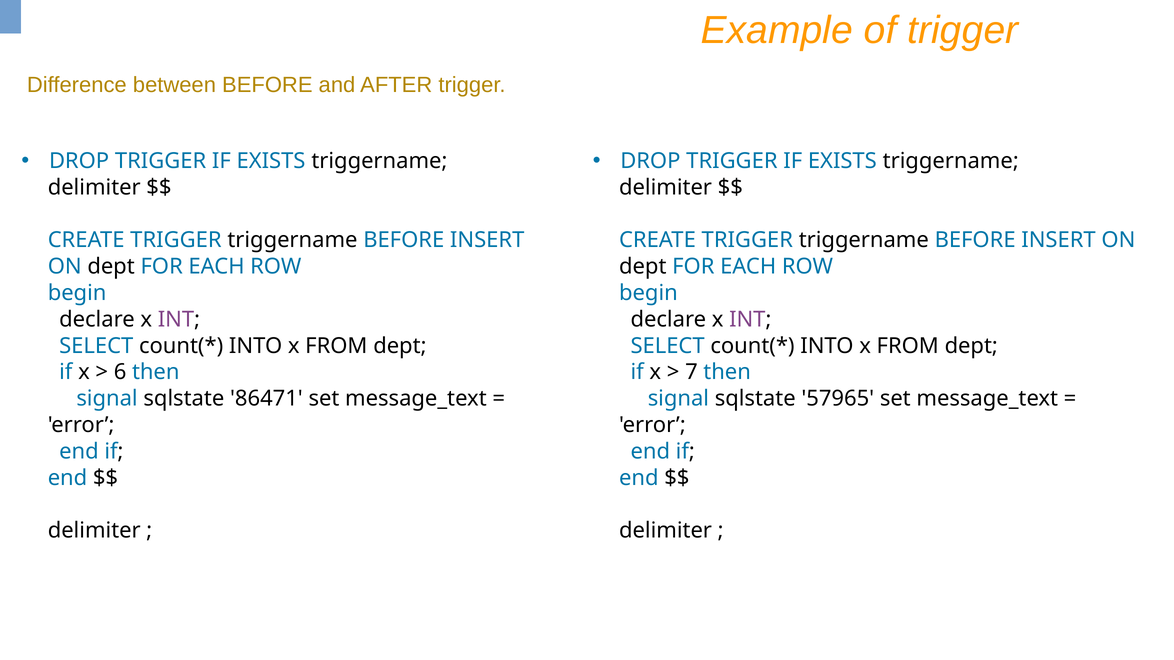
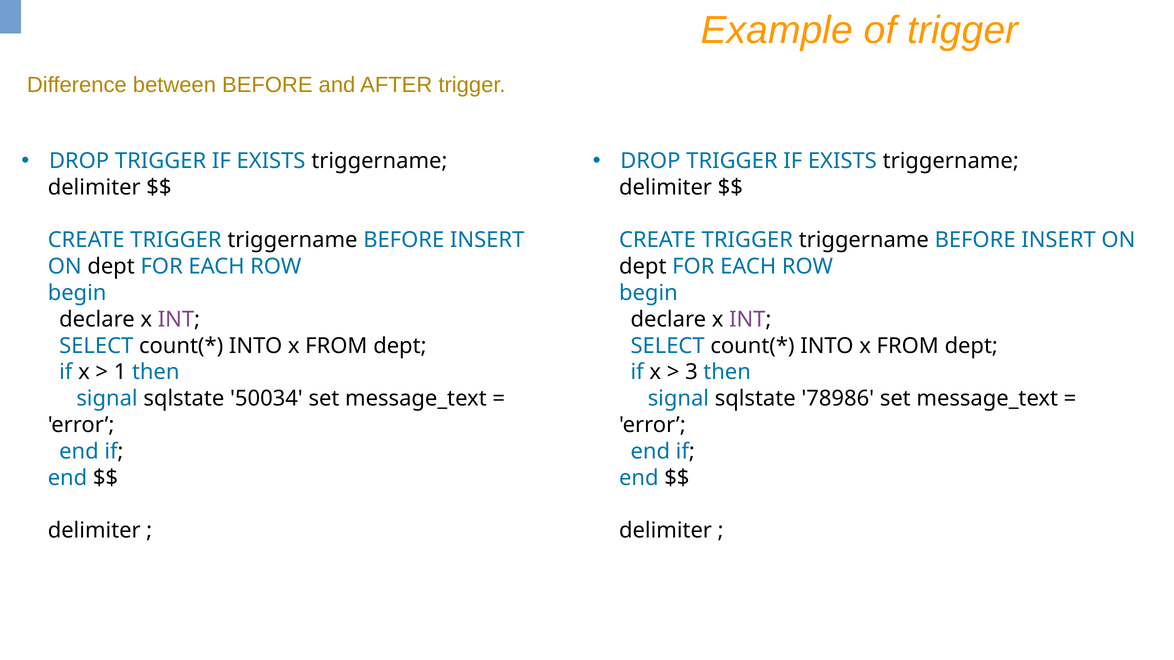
6: 6 -> 1 (120, 372)
7: 7 -> 3 (691, 372)
86471: 86471 -> 50034 (266, 399)
57965: 57965 -> 78986 (838, 399)
